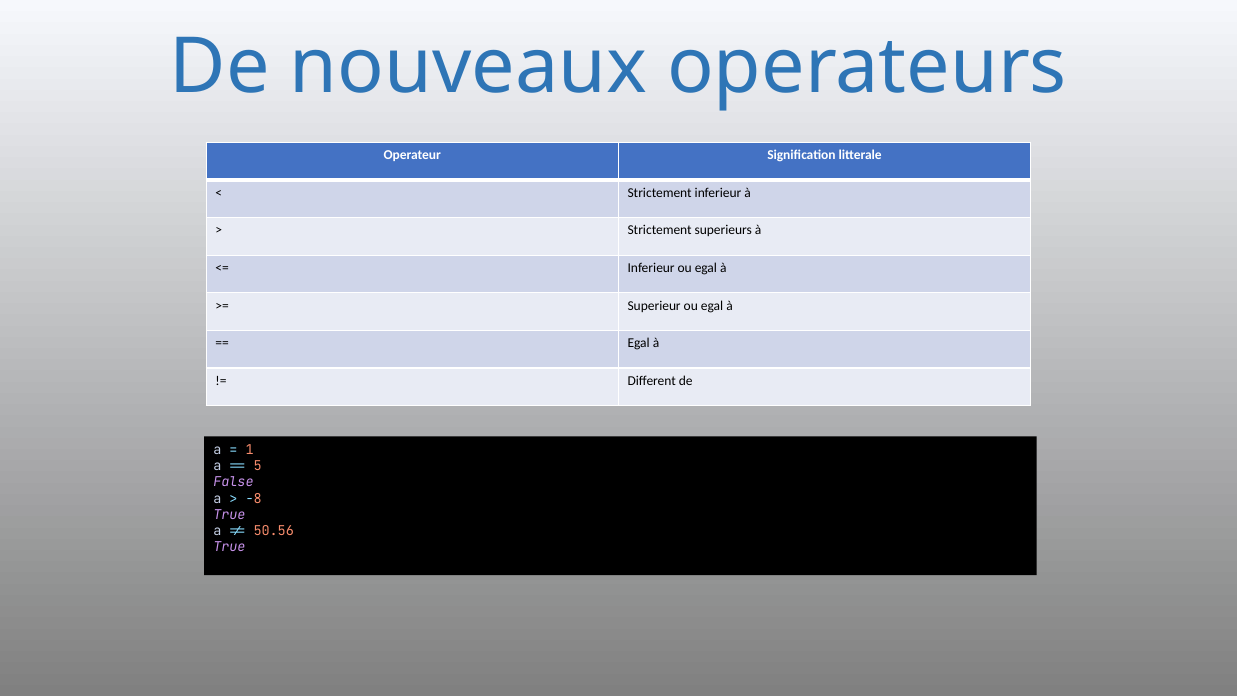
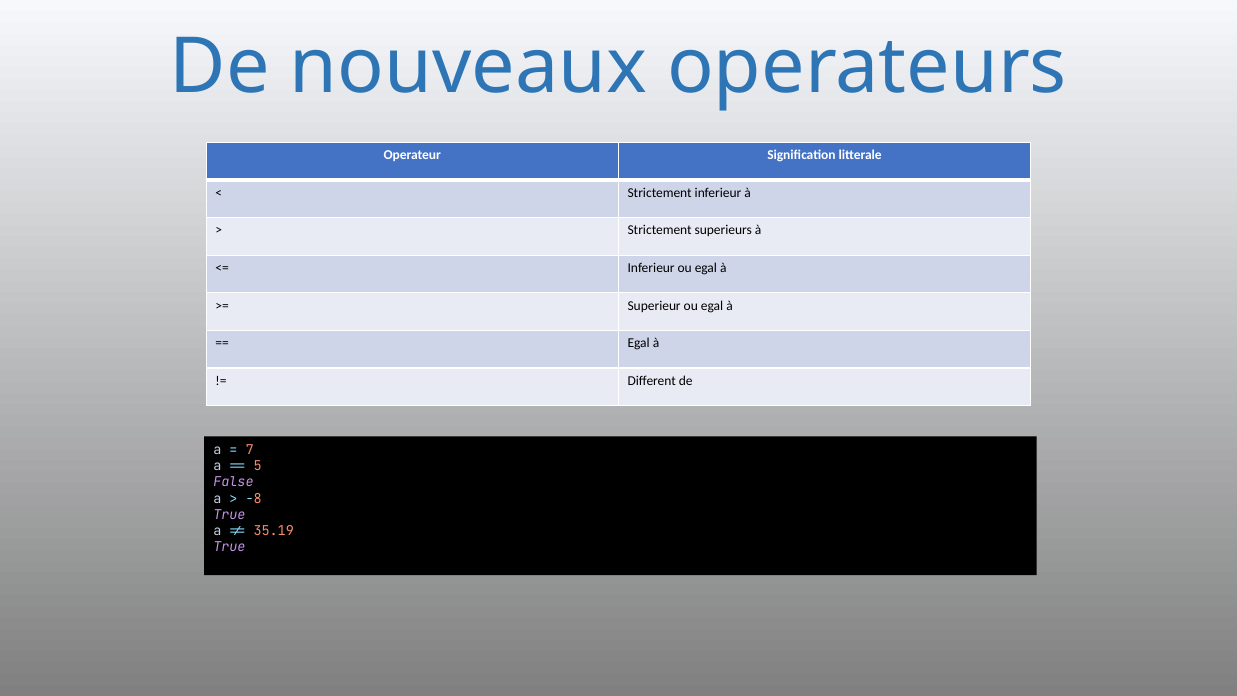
1: 1 -> 7 (250, 450)
50.56: 50.56 -> 35.19 (274, 531)
